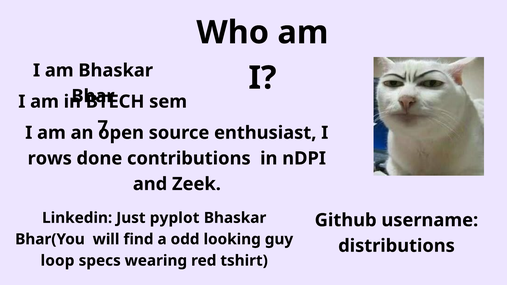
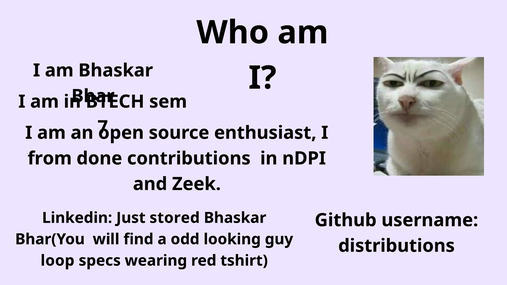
rows: rows -> from (50, 159)
pyplot: pyplot -> stored (175, 218)
